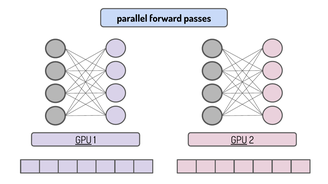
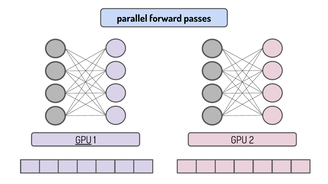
GPU underline: present -> none (239, 140)
